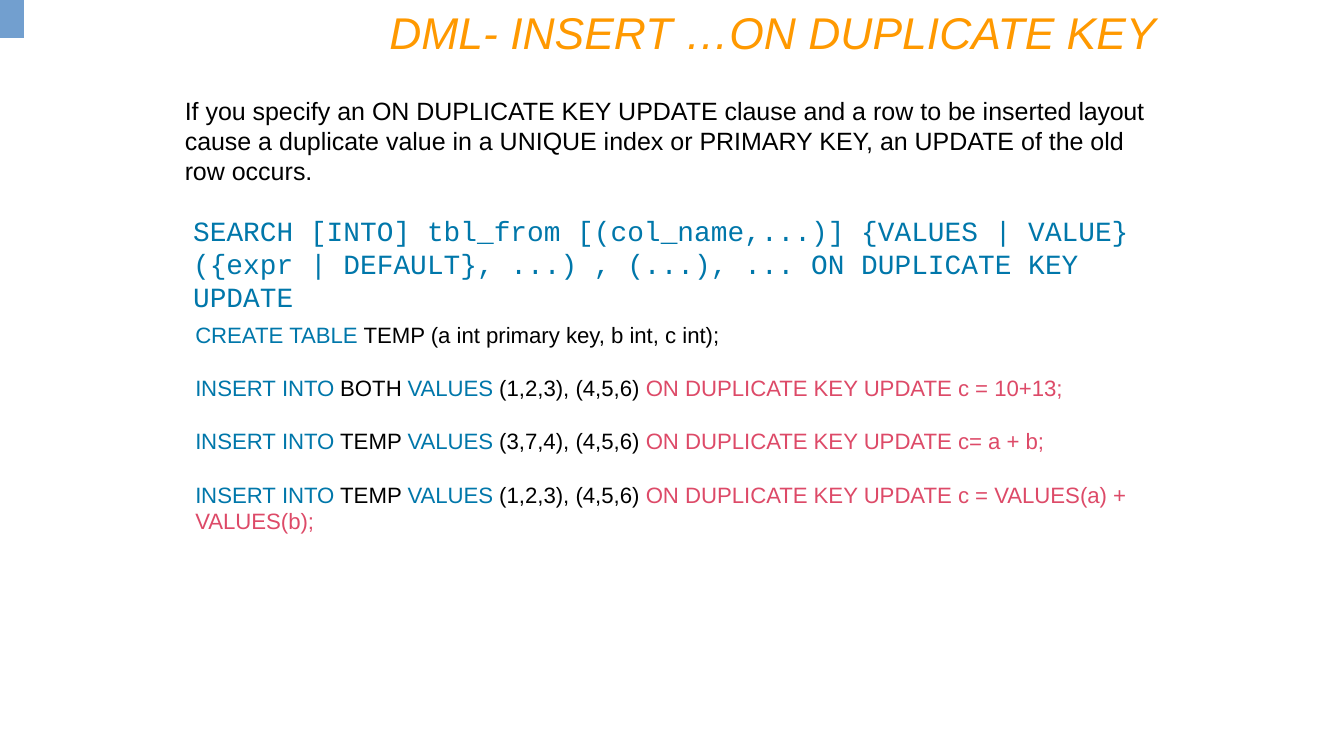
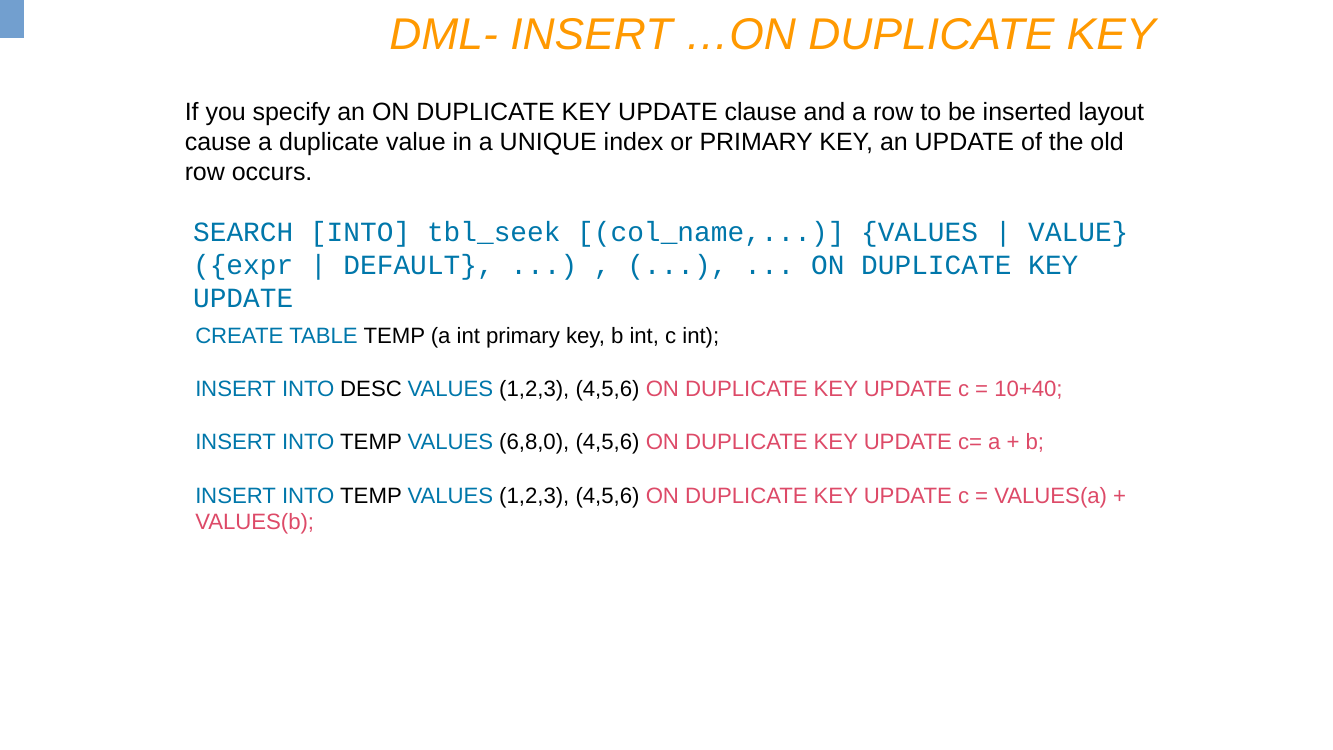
tbl_from: tbl_from -> tbl_seek (494, 232)
BOTH: BOTH -> DESC (371, 389)
10+13: 10+13 -> 10+40 (1028, 389)
3,7,4: 3,7,4 -> 6,8,0 (534, 442)
